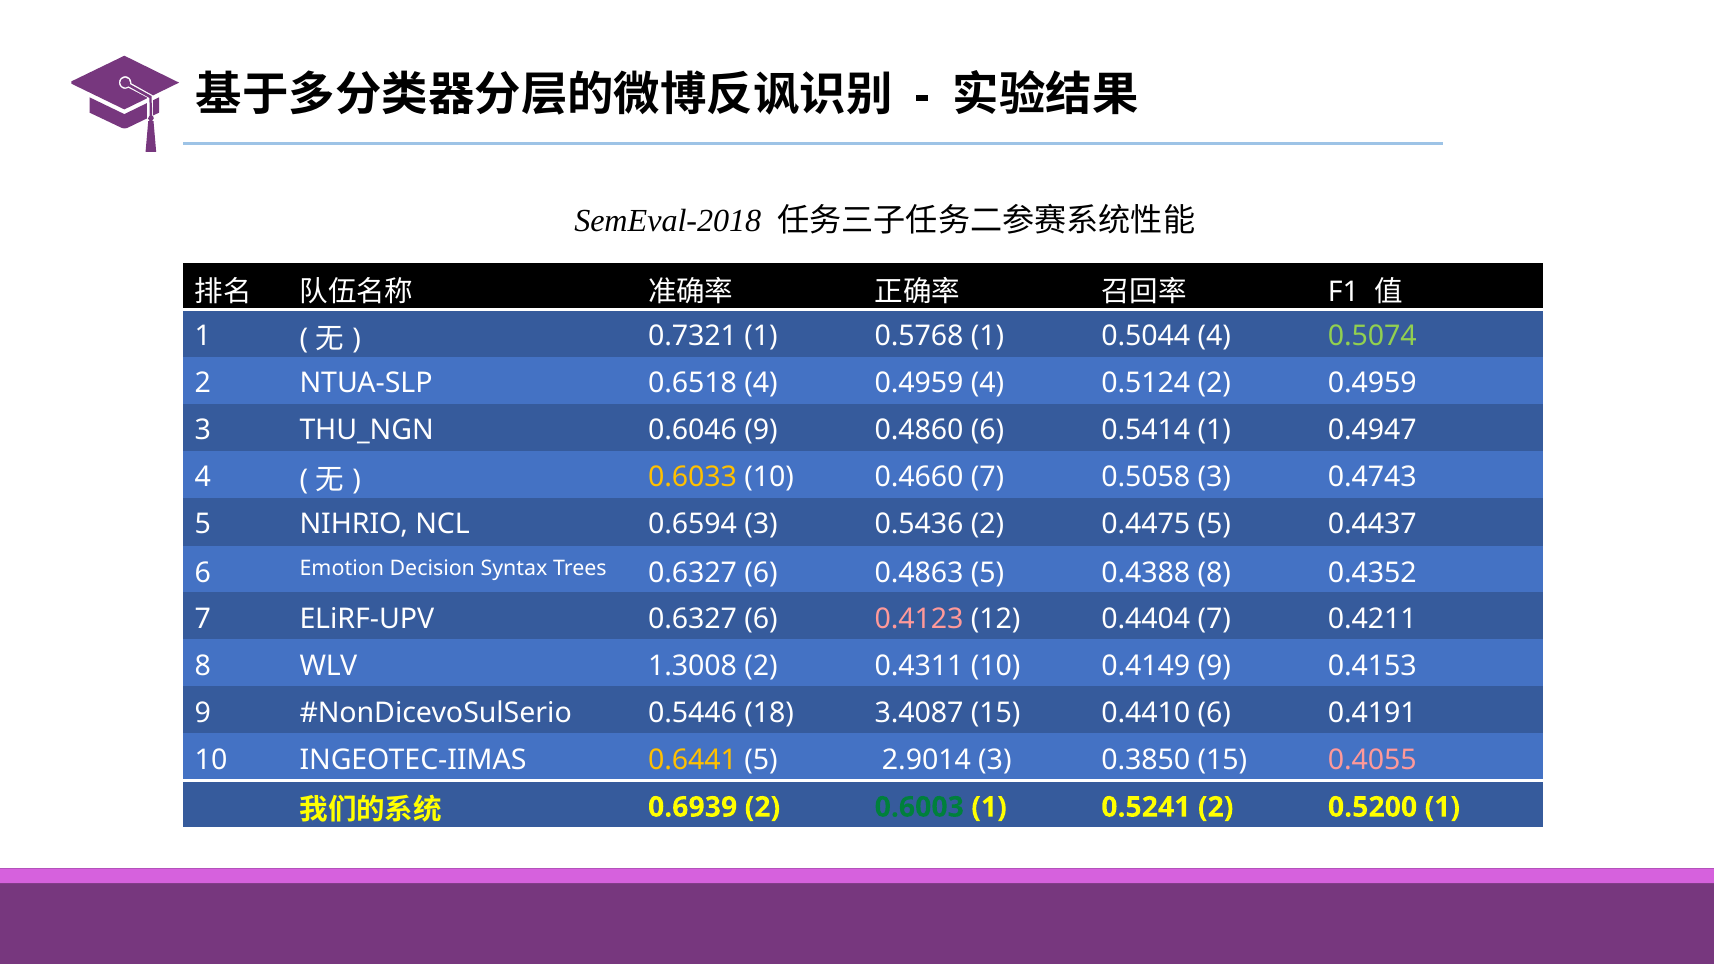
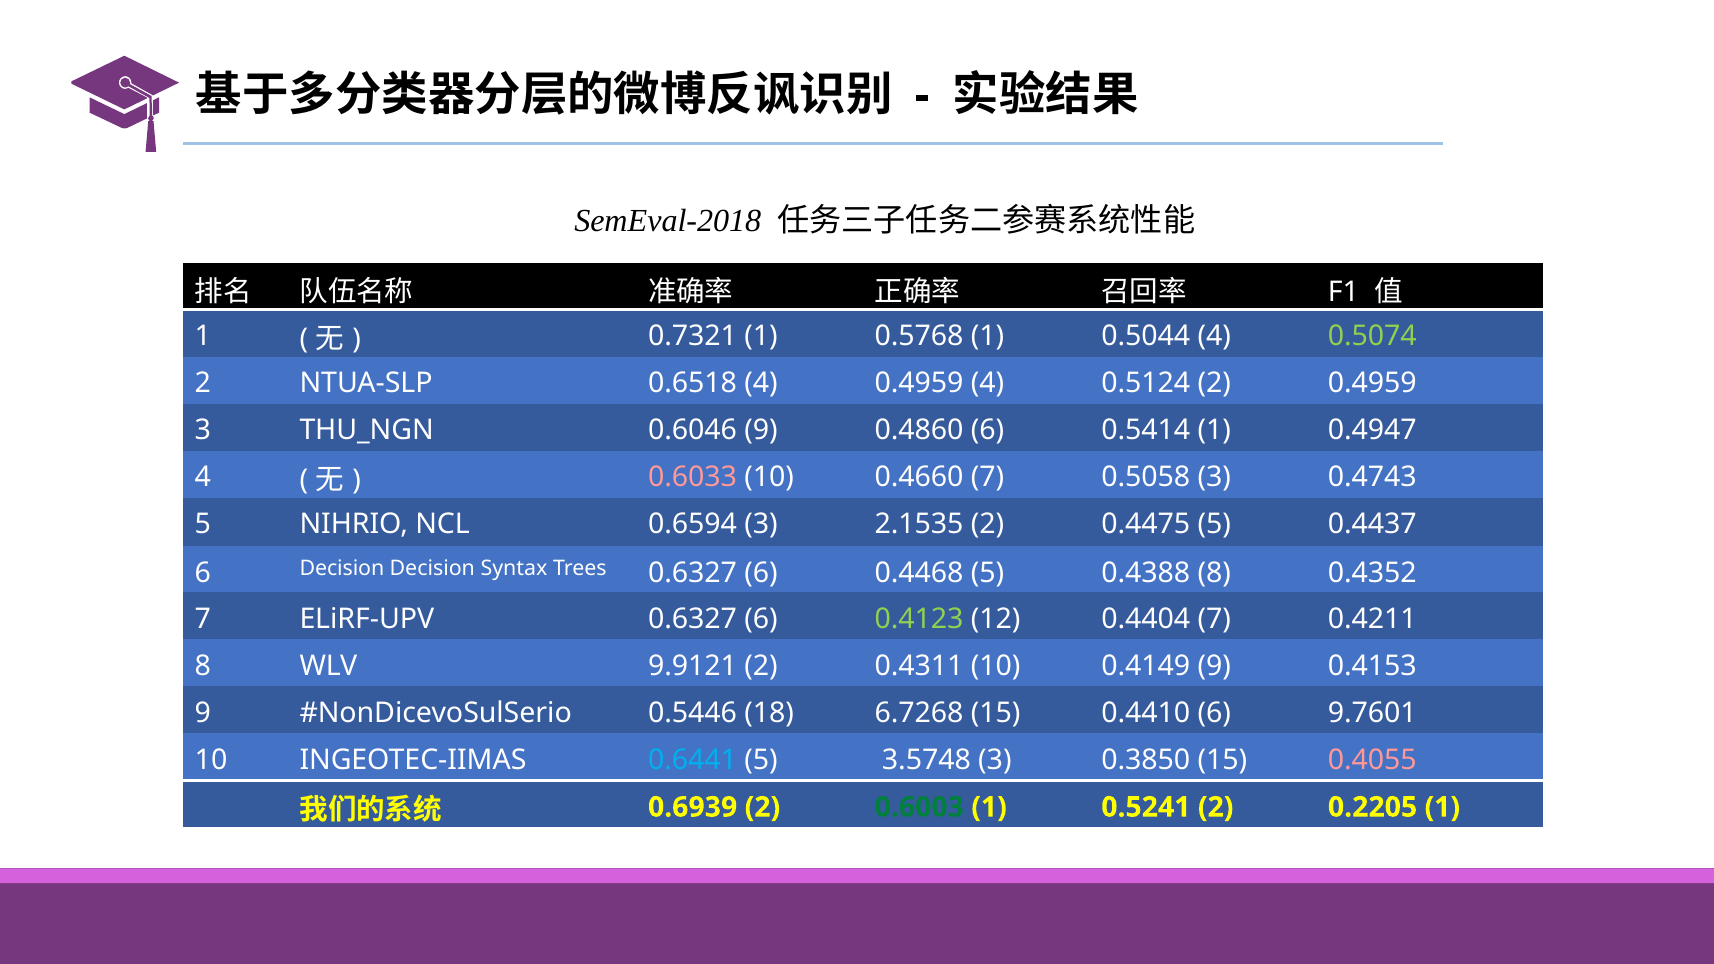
0.6033 colour: yellow -> pink (692, 477)
0.5436: 0.5436 -> 2.1535 (919, 524)
6 Emotion: Emotion -> Decision (342, 568)
0.4863: 0.4863 -> 0.4468 (919, 573)
0.4123 colour: pink -> light green (919, 619)
1.3008: 1.3008 -> 9.9121 (692, 666)
3.4087: 3.4087 -> 6.7268 (919, 713)
0.4191: 0.4191 -> 9.7601 (1372, 713)
0.6441 colour: yellow -> light blue (692, 760)
2.9014: 2.9014 -> 3.5748 (926, 760)
0.5200: 0.5200 -> 0.2205 (1373, 807)
